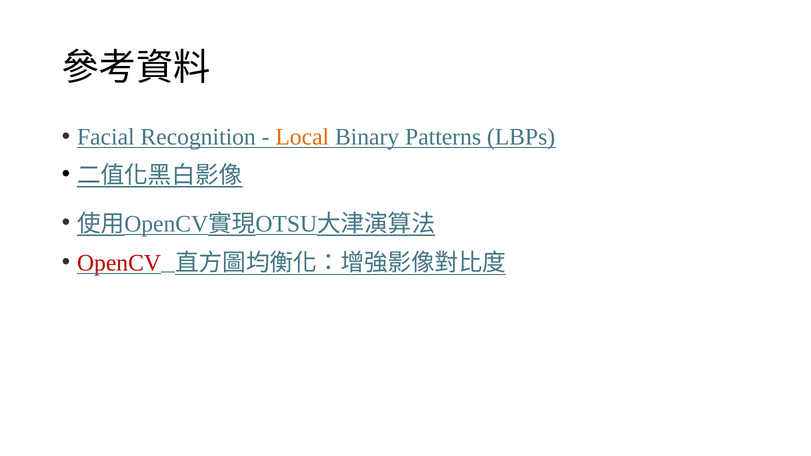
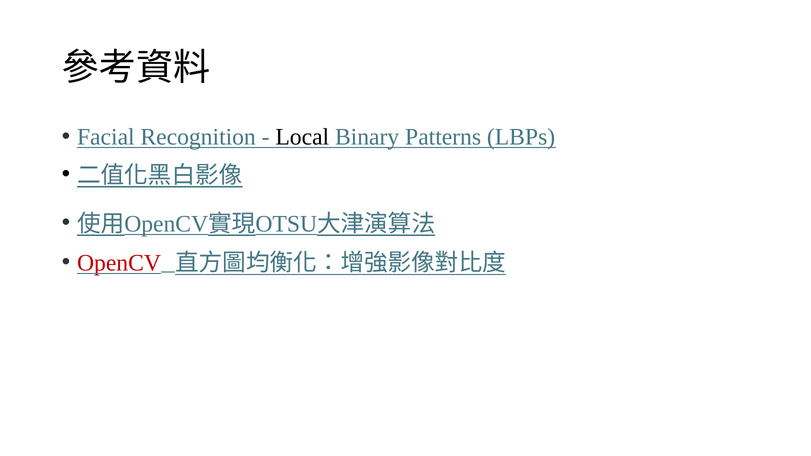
Local colour: orange -> black (302, 137)
